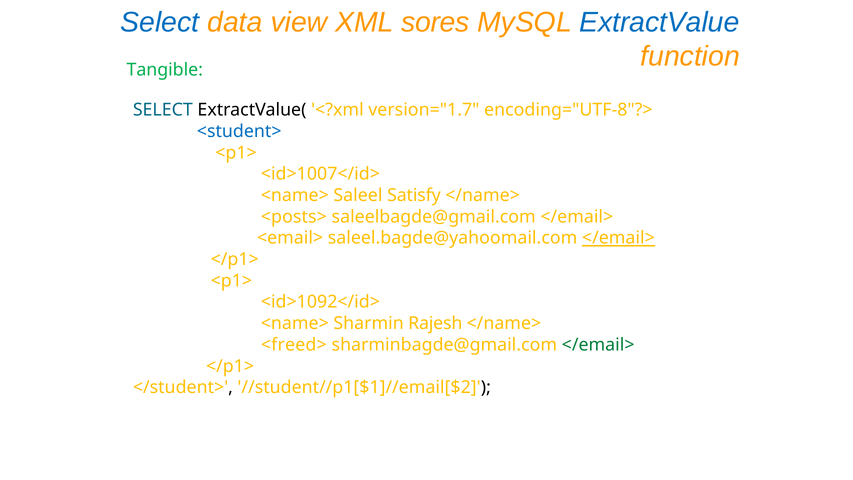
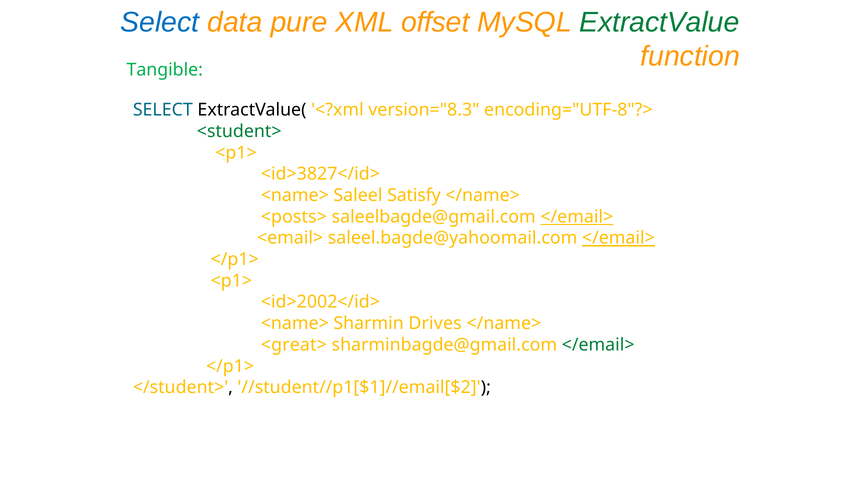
view: view -> pure (299, 22)
sores: sores -> offset (435, 22)
ExtractValue colour: blue -> green (659, 22)
version="1.7: version="1.7 -> version="8.3 (424, 110)
<student> colour: blue -> green (239, 131)
<id>1007</id>: <id>1007</id> -> <id>3827</id> (320, 174)
</email> underline: none -> present (577, 217)
<id>1092</id>: <id>1092</id> -> <id>2002</id> (320, 302)
Rajesh: Rajesh -> Drives (435, 323)
<freed>: <freed> -> <great> (294, 345)
